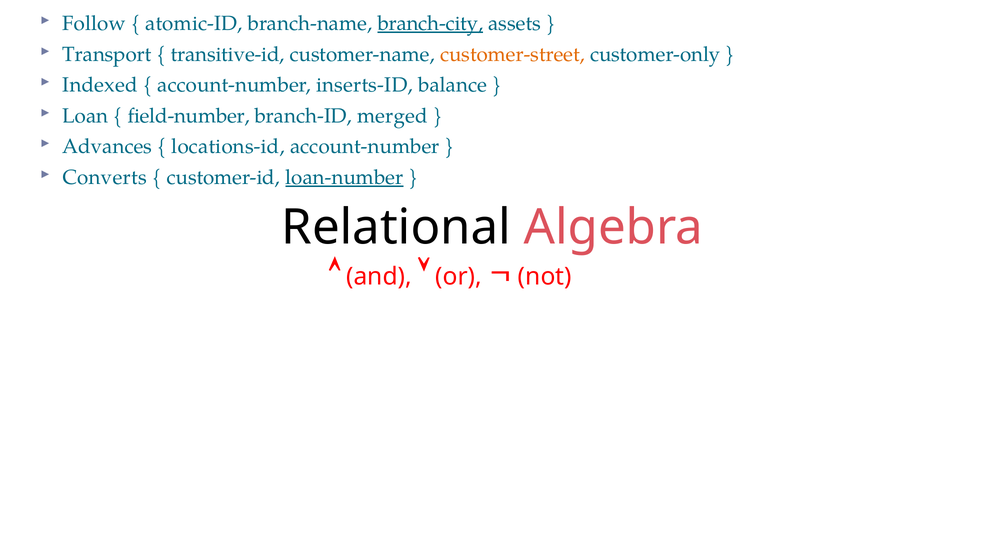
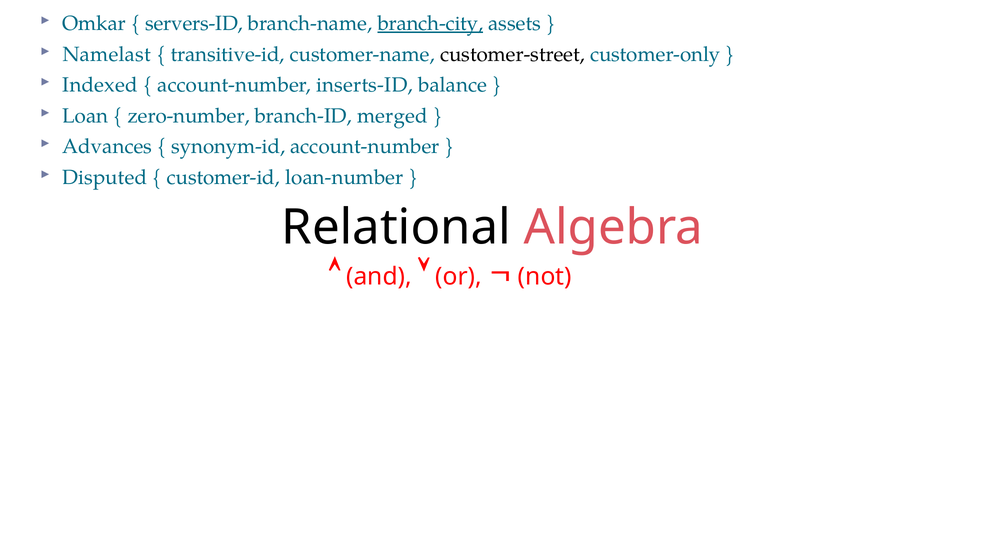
Follow: Follow -> Omkar (94, 24)
atomic-ID: atomic-ID -> servers-ID (194, 24)
Transport: Transport -> Namelast (107, 54)
customer-street colour: orange -> black (513, 54)
field-number: field-number -> zero-number (189, 116)
locations-id: locations-id -> synonym-id (228, 147)
Converts: Converts -> Disputed (105, 178)
loan-number underline: present -> none (344, 178)
